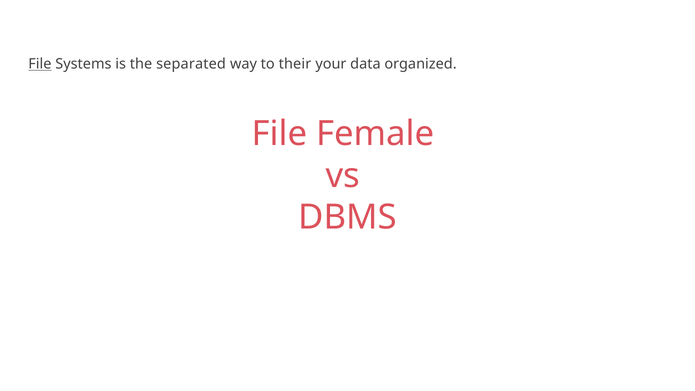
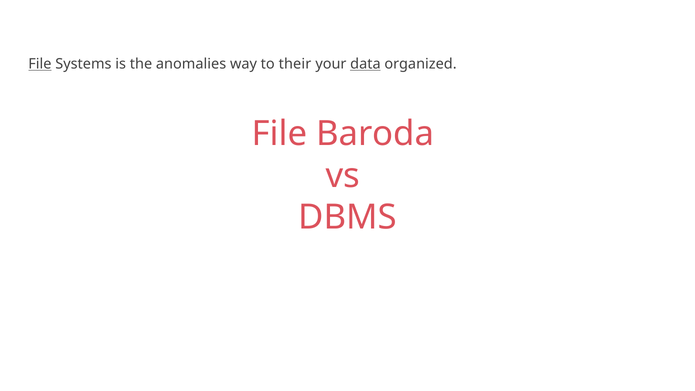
separated: separated -> anomalies (191, 64)
data underline: none -> present (365, 64)
Female: Female -> Baroda (375, 134)
